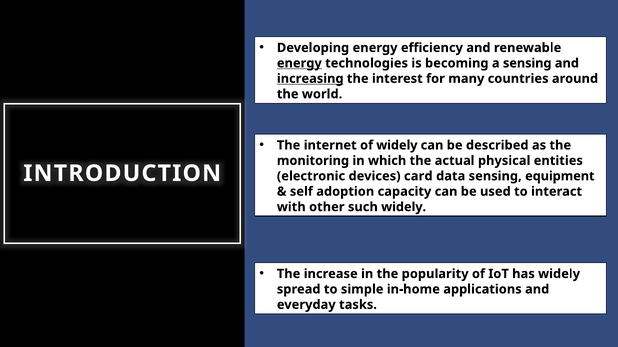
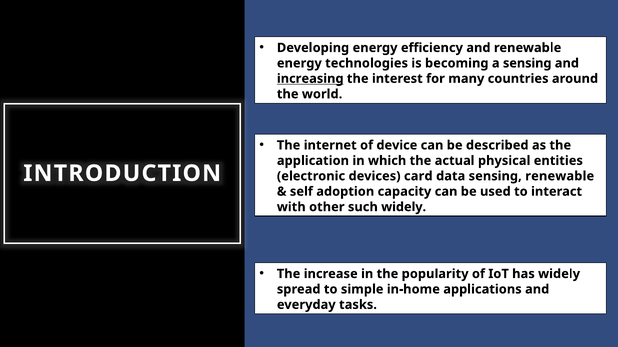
energy underline: present -> none (299, 63)
of widely: widely -> device (397, 145)
monitoring: monitoring -> application (313, 161)
sensing equipment: equipment -> renewable (560, 176)
